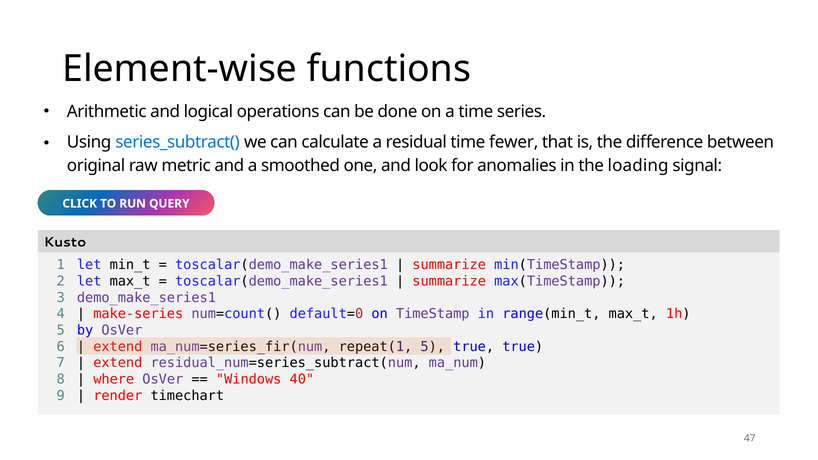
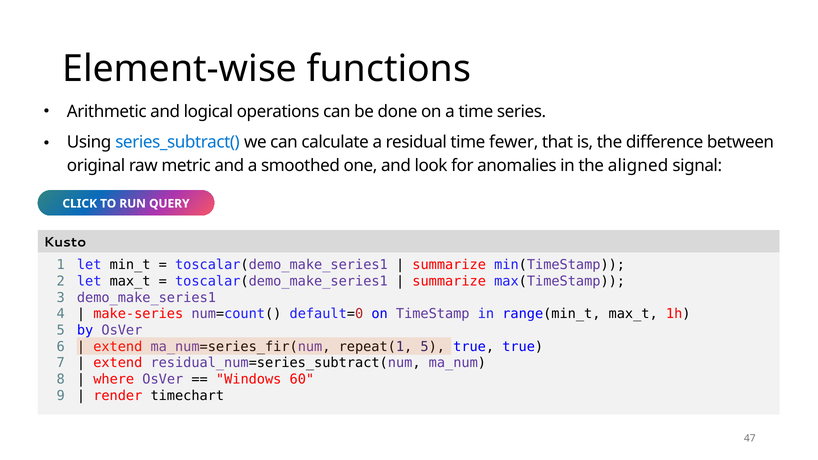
loading: loading -> aligned (638, 166)
40: 40 -> 60 (302, 379)
